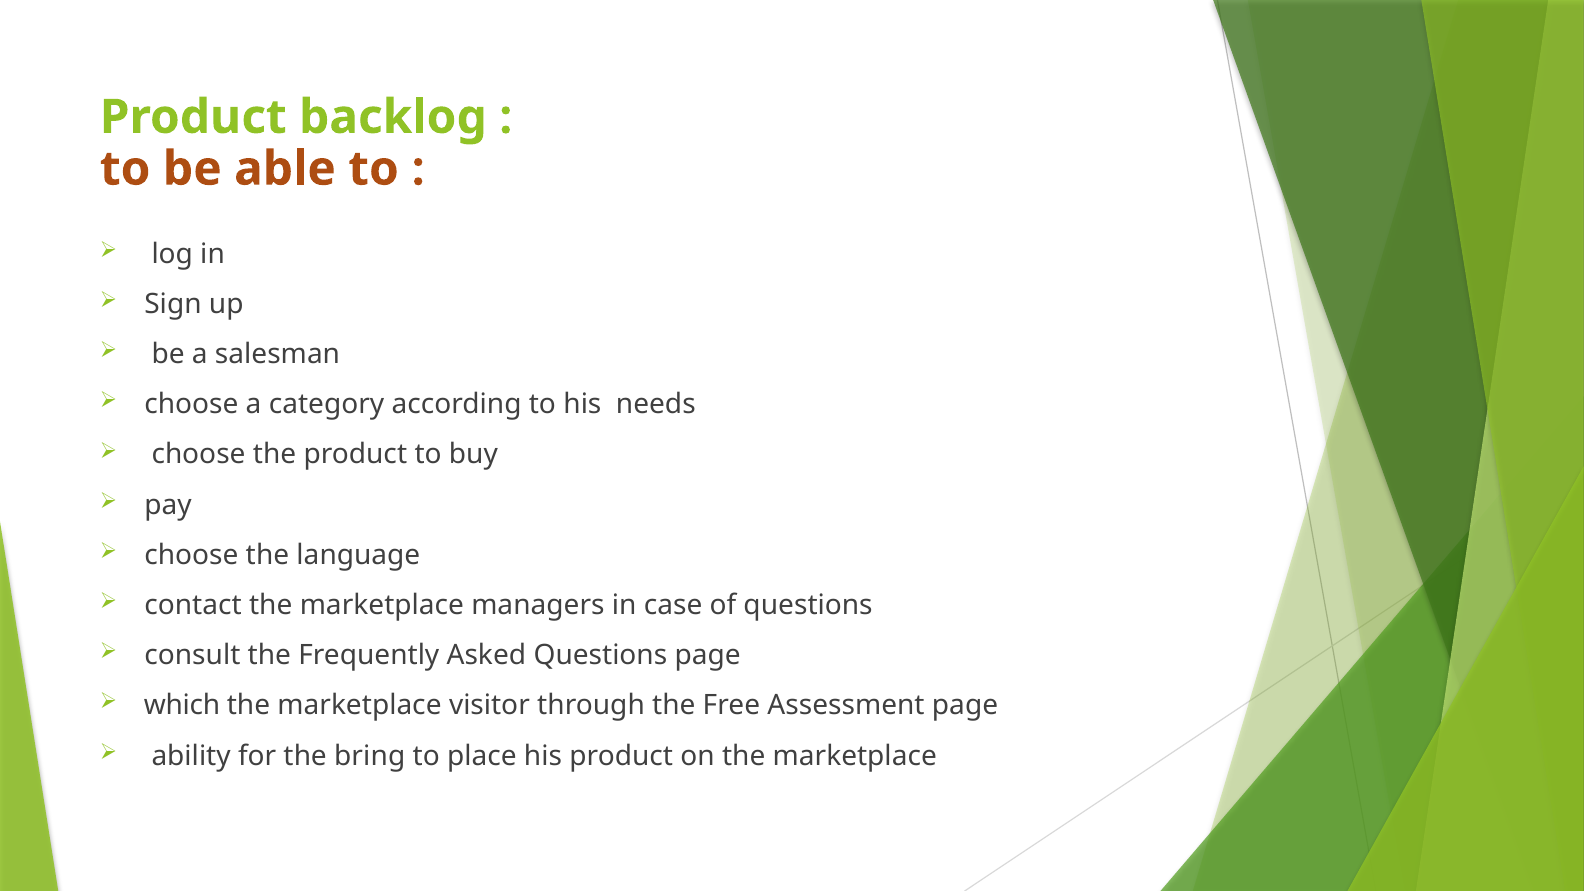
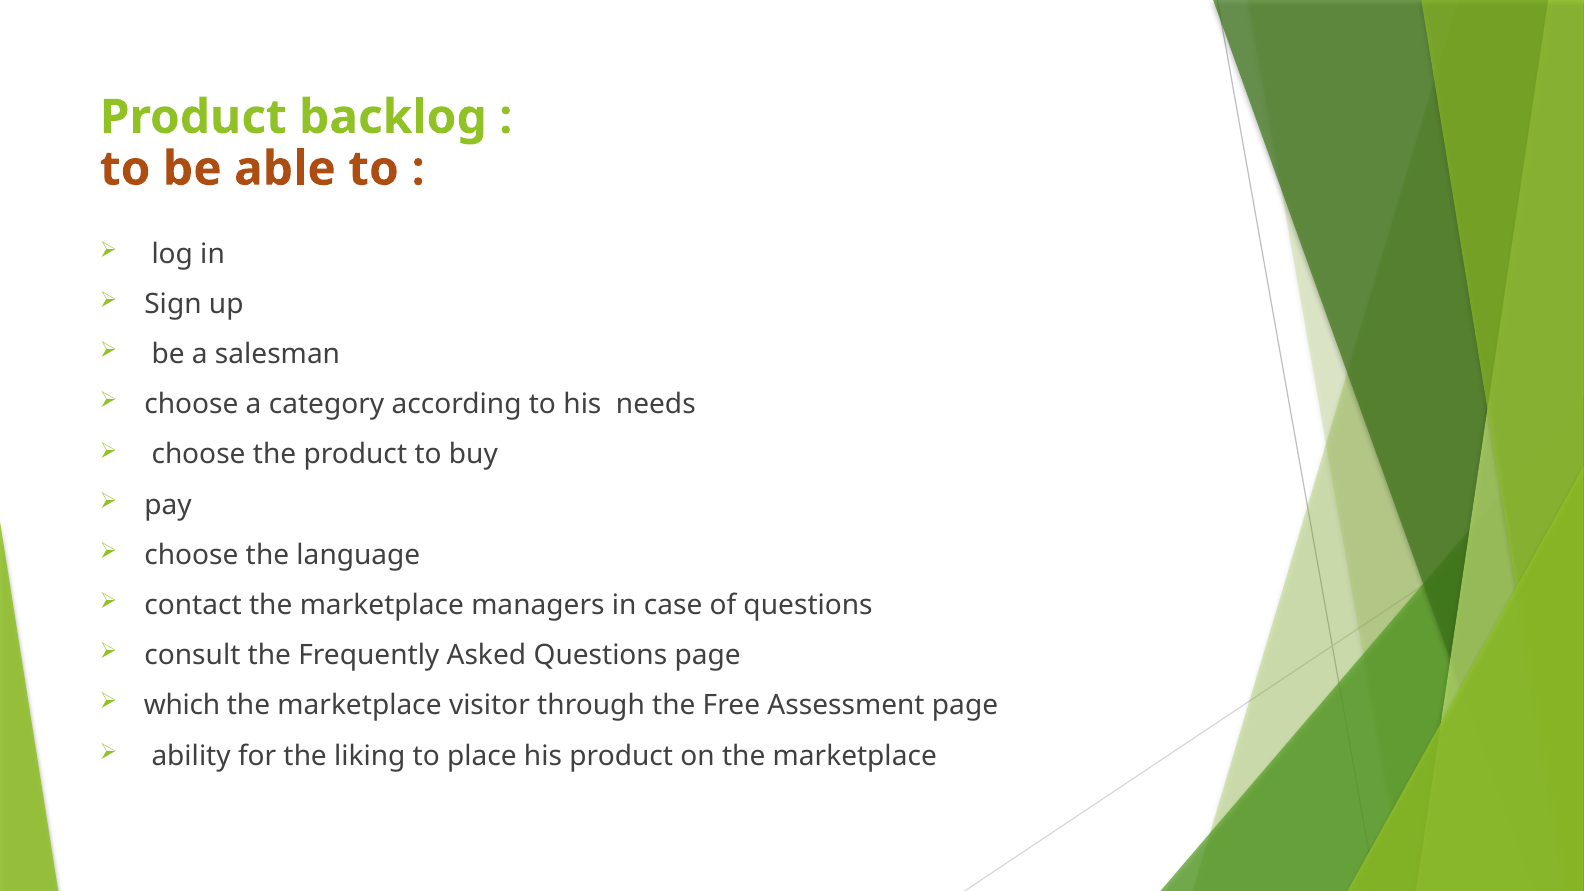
bring: bring -> liking (370, 756)
